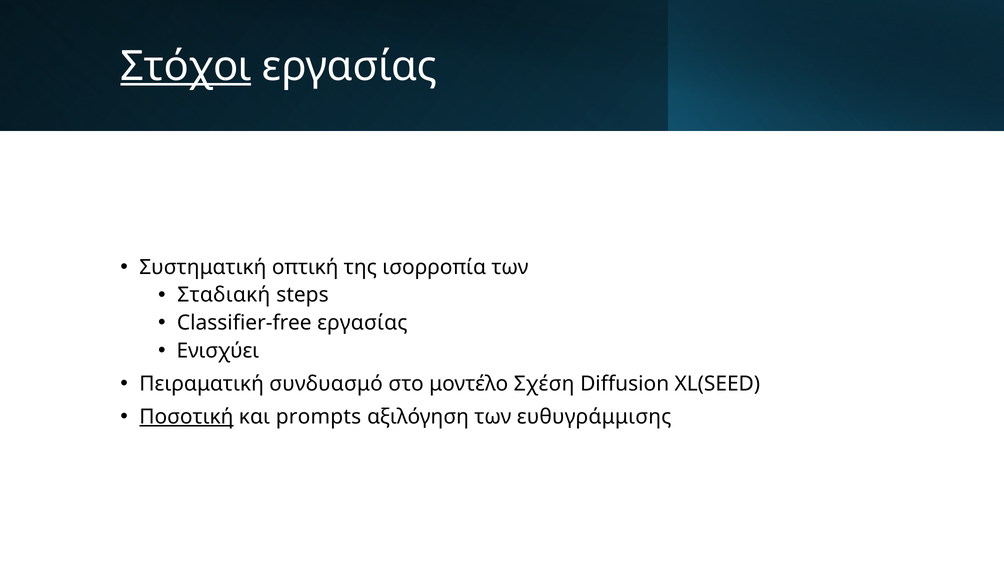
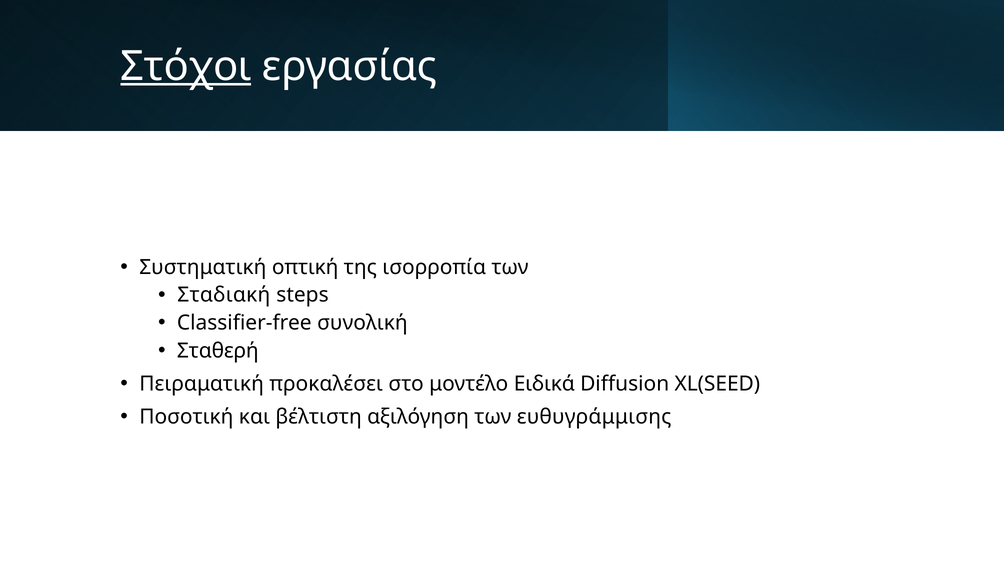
Classifier-free εργασίας: εργασίας -> συνολική (362, 323)
Ενισχύει: Ενισχύει -> Σταθερή (218, 351)
συνδυασμό: συνδυασμό -> προκαλέσει (326, 384)
Σχέση: Σχέση -> Ειδικά (544, 384)
Ποσοτική underline: present -> none (186, 417)
prompts: prompts -> βέλτιστη (319, 417)
